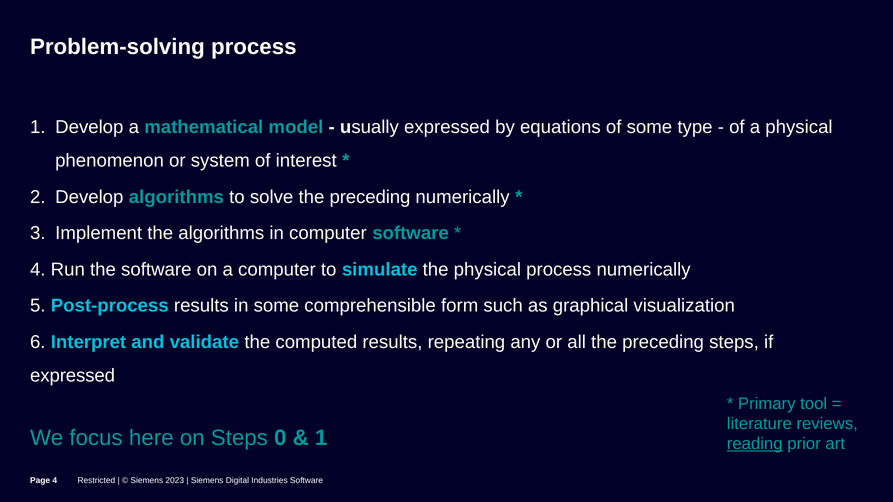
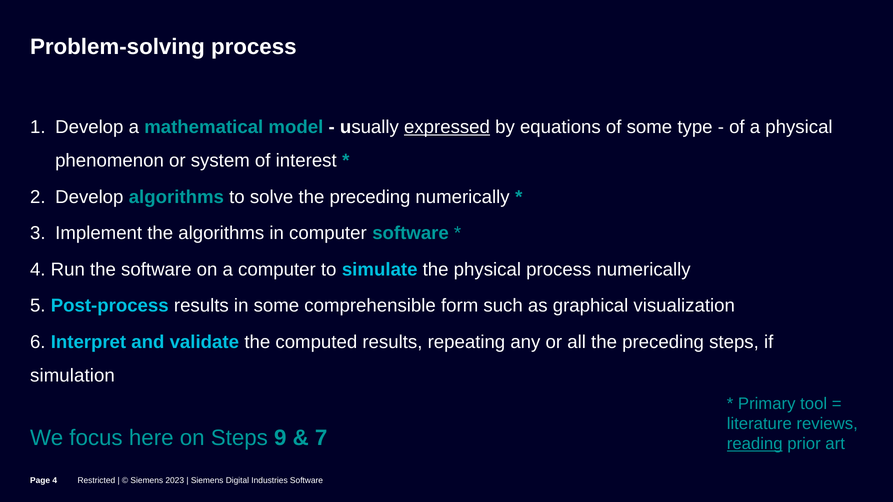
expressed underline: none -> present (447, 127)
expressed: expressed -> simulation (72, 376)
0: 0 -> 9 (280, 438)
1: 1 -> 7 (321, 438)
